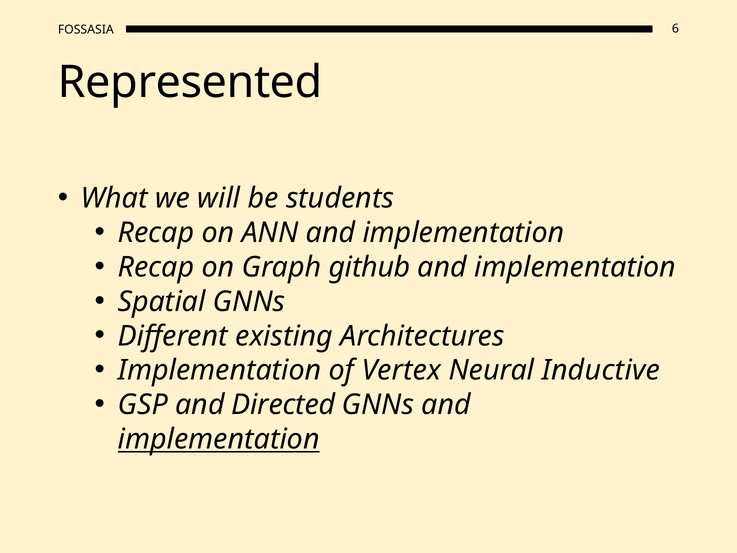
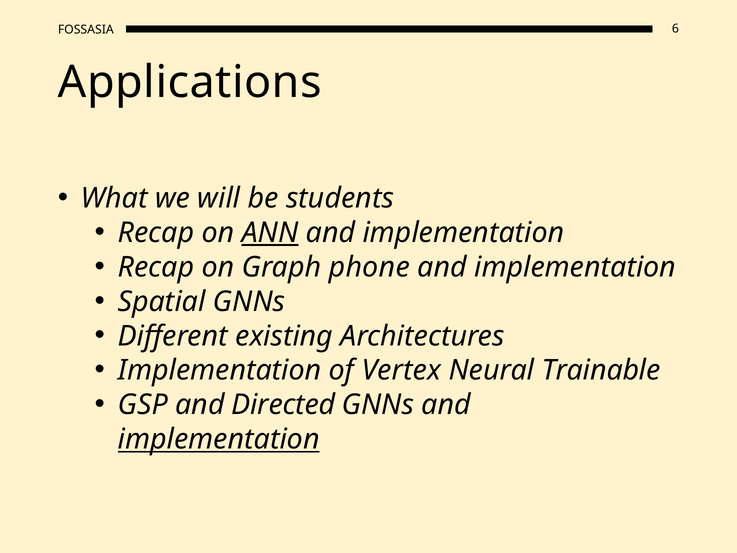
Represented: Represented -> Applications (190, 83)
ANN underline: none -> present (270, 233)
github: github -> phone (369, 267)
Inductive: Inductive -> Trainable (601, 370)
